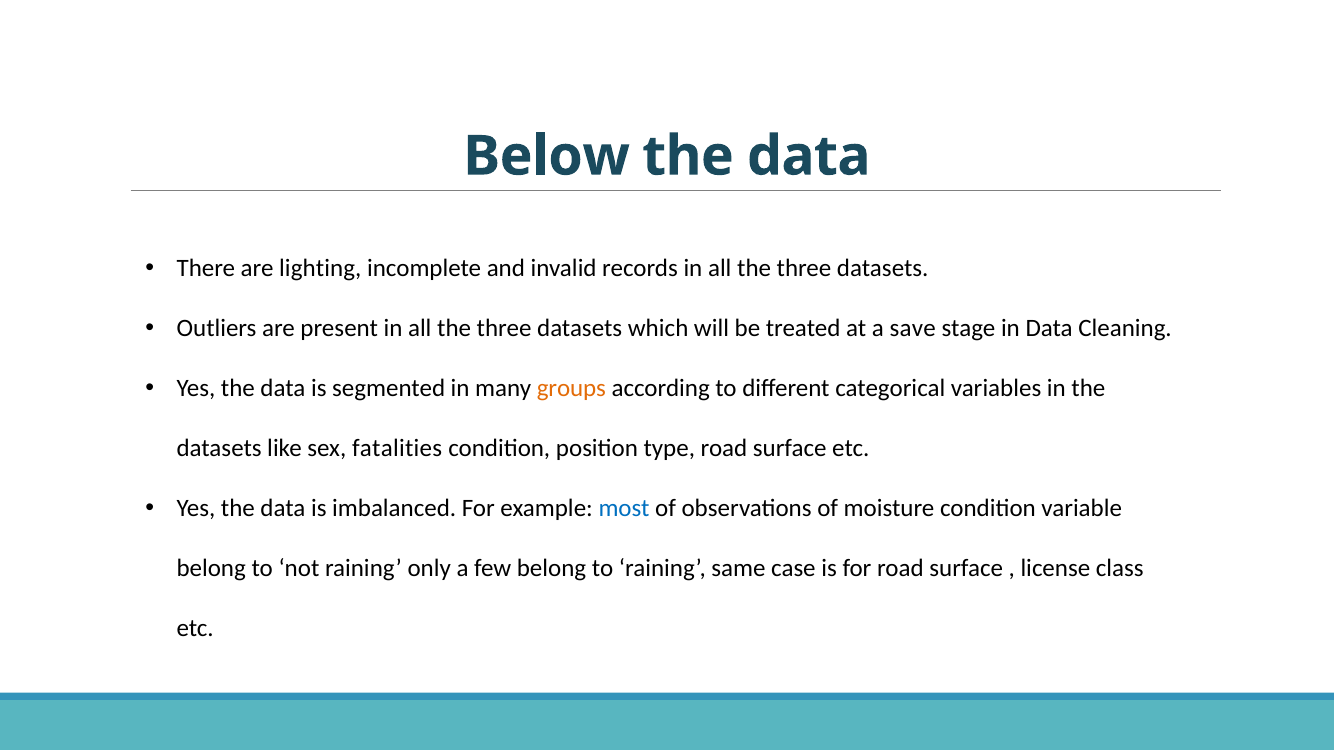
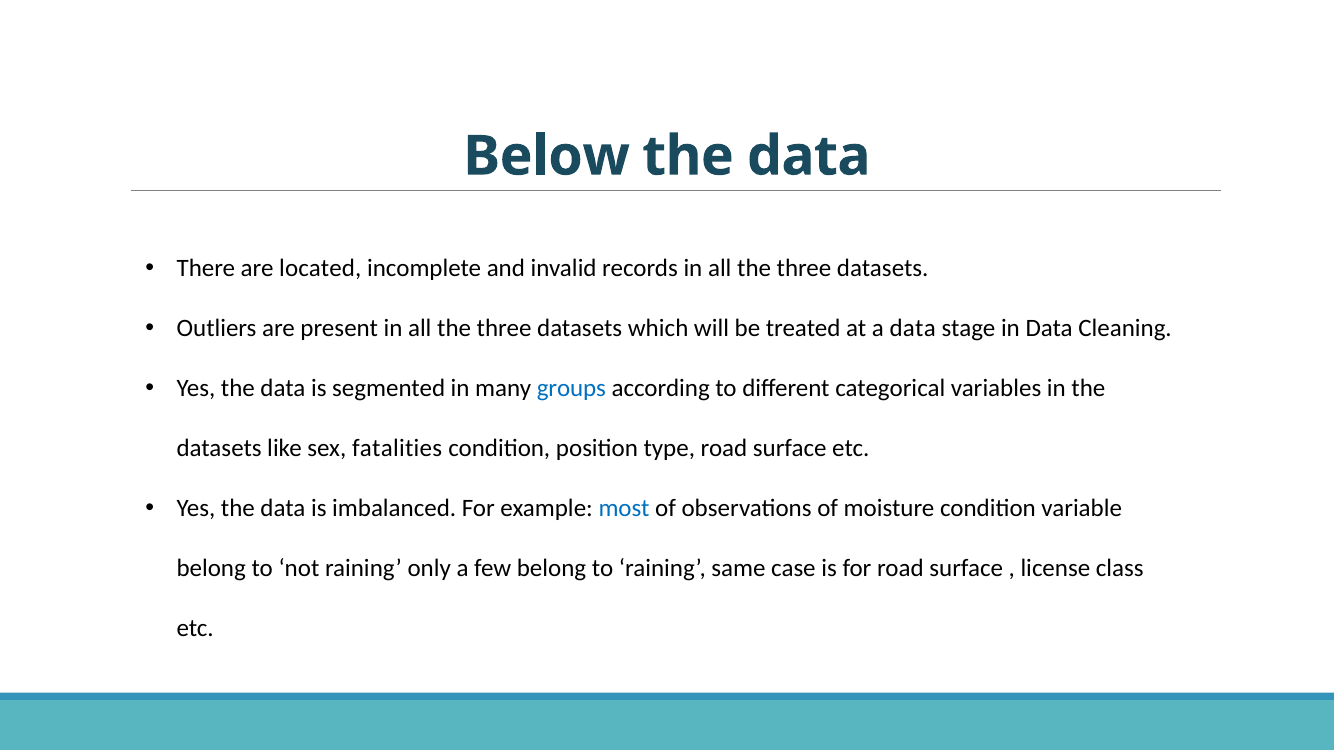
lighting: lighting -> located (320, 268)
a save: save -> data (913, 328)
groups colour: orange -> blue (571, 388)
